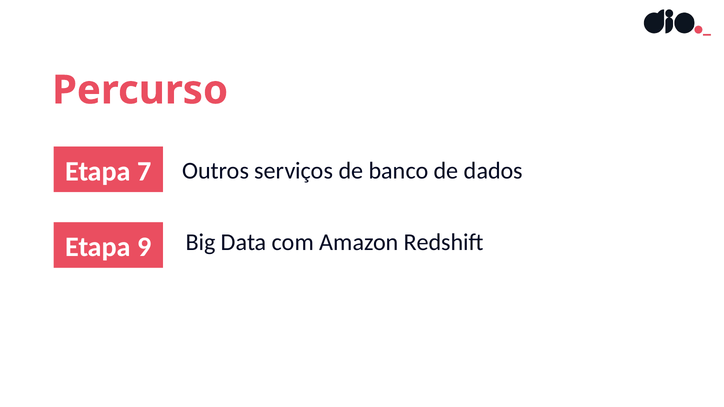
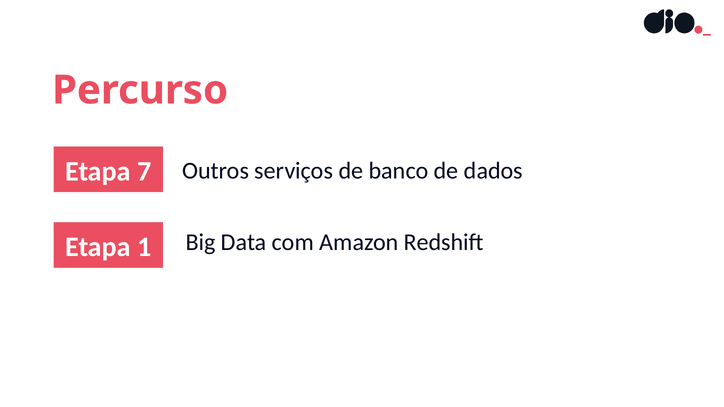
9: 9 -> 1 (144, 247)
